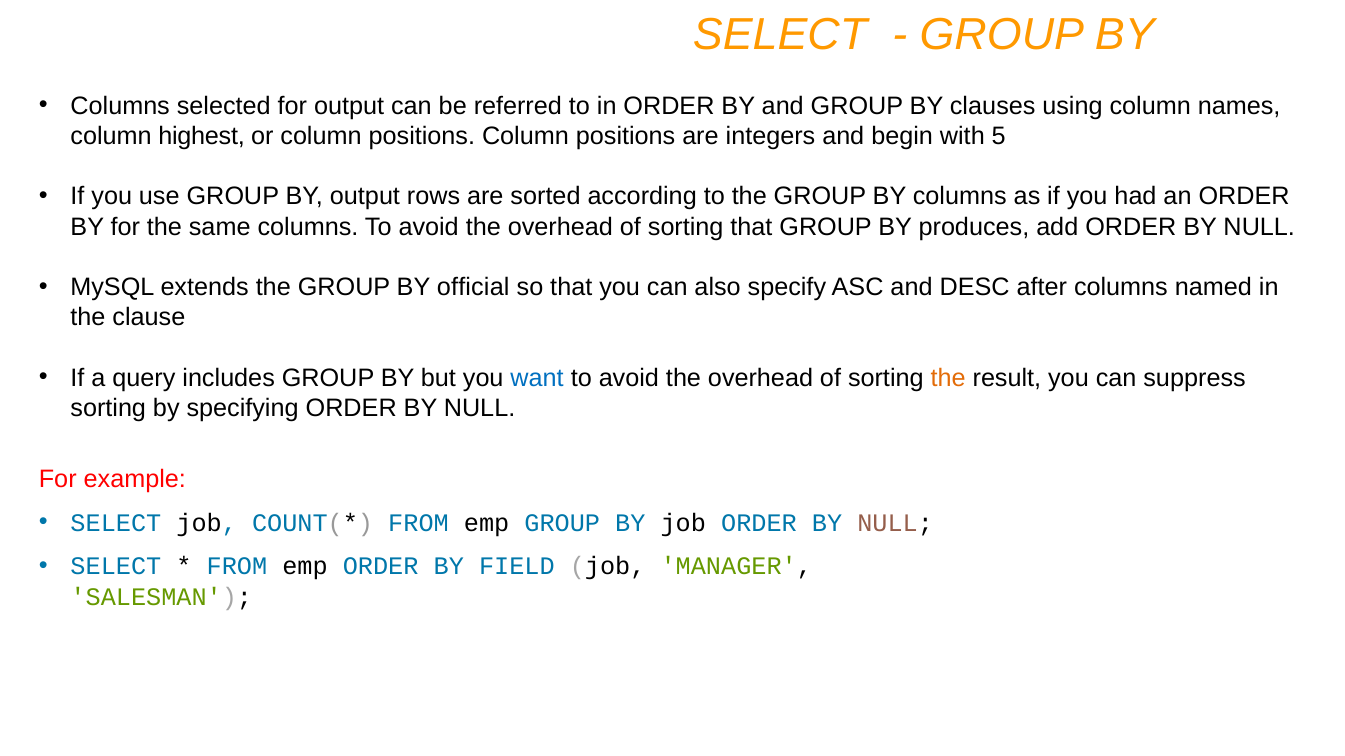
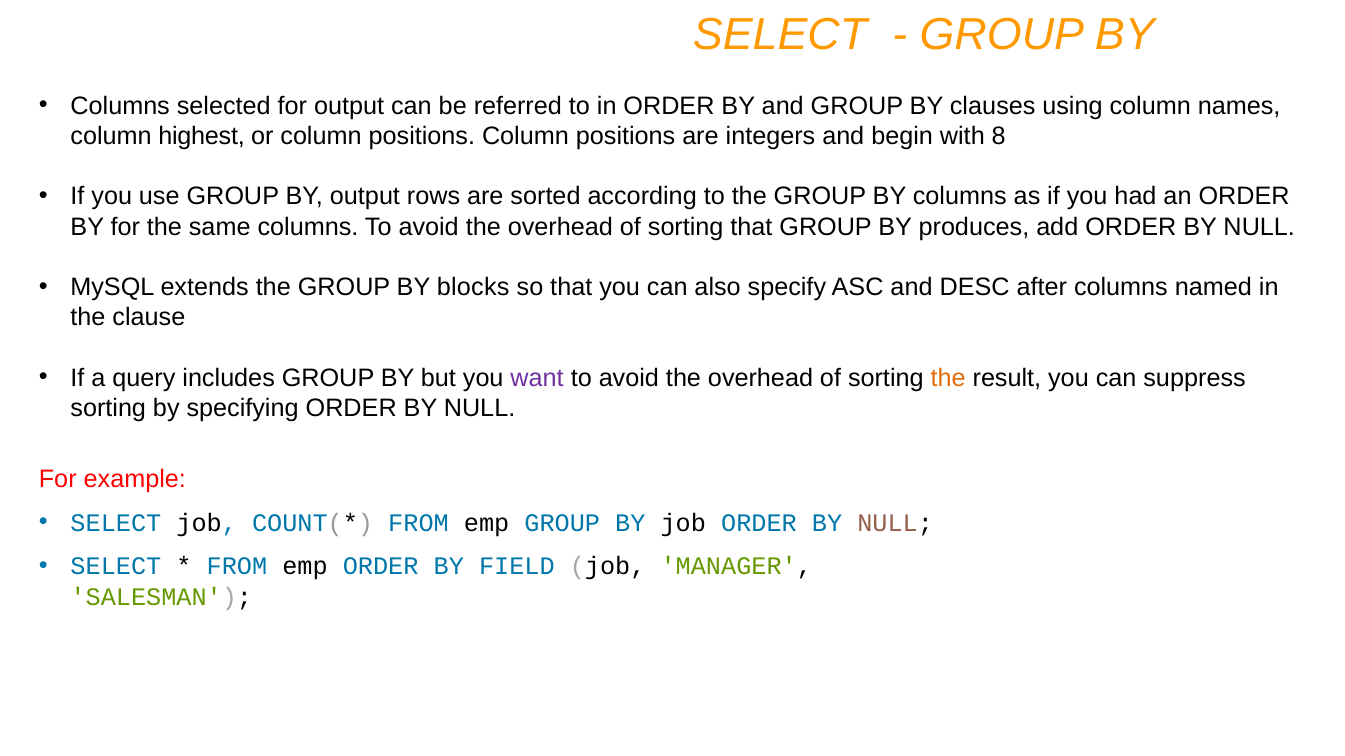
5: 5 -> 8 (999, 136)
official: official -> blocks (473, 287)
want colour: blue -> purple (537, 378)
